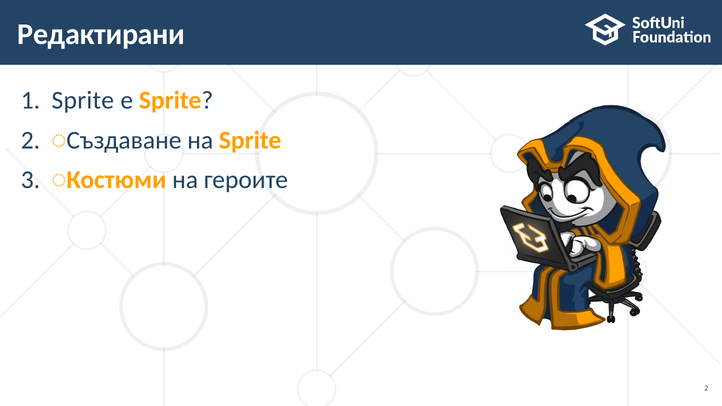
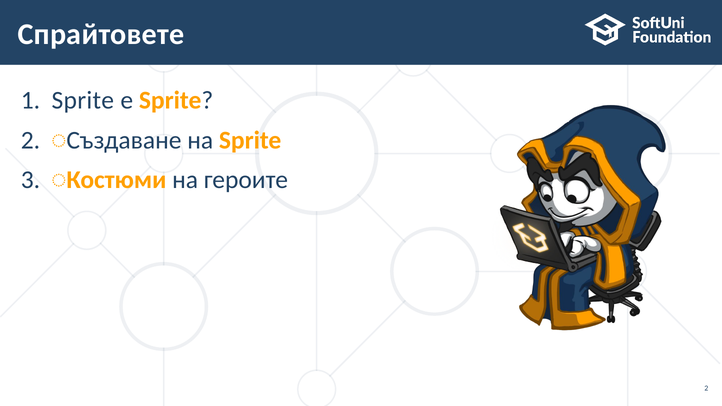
Редактирани: Редактирани -> Спрайтовете (101, 34)
